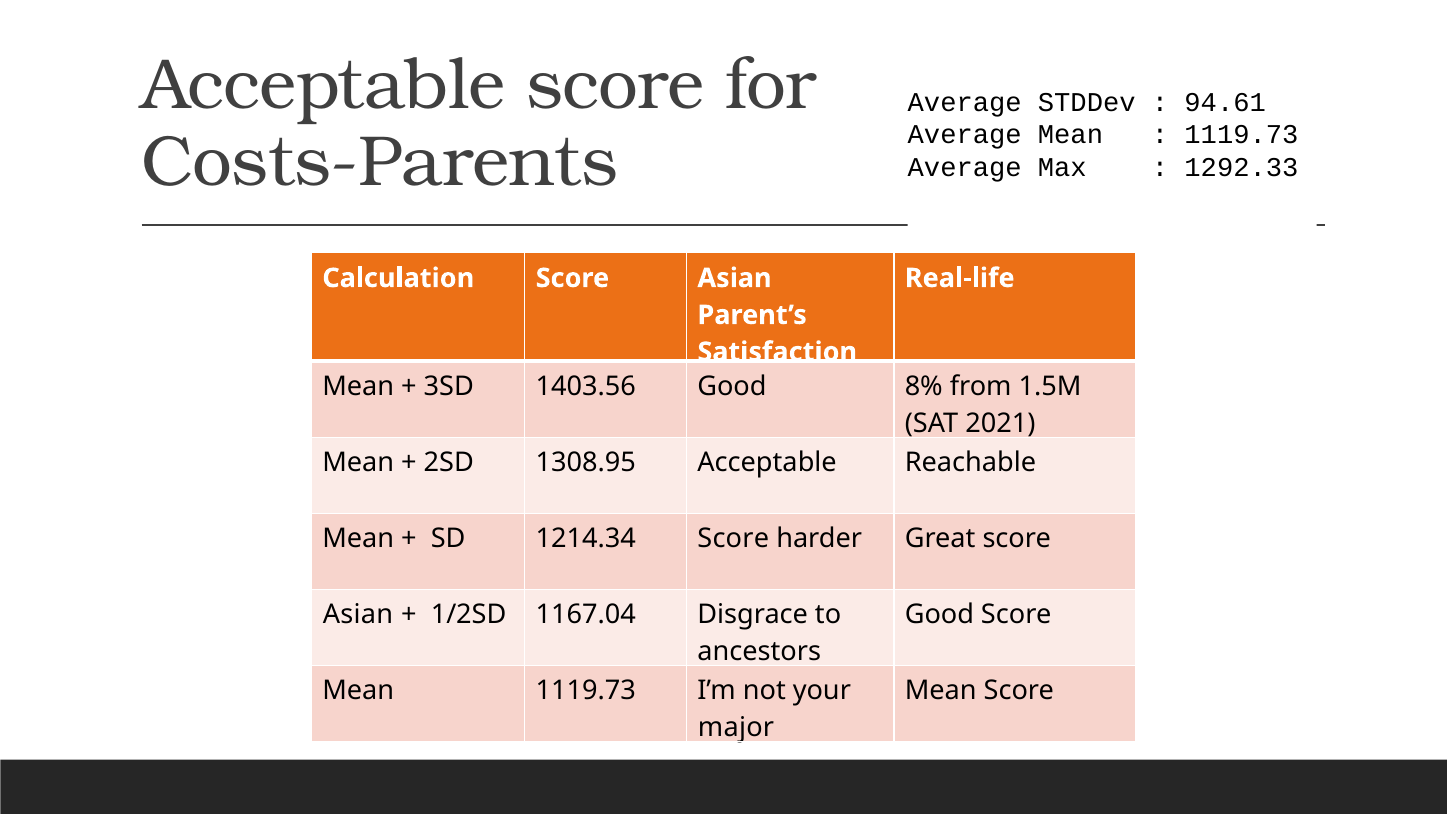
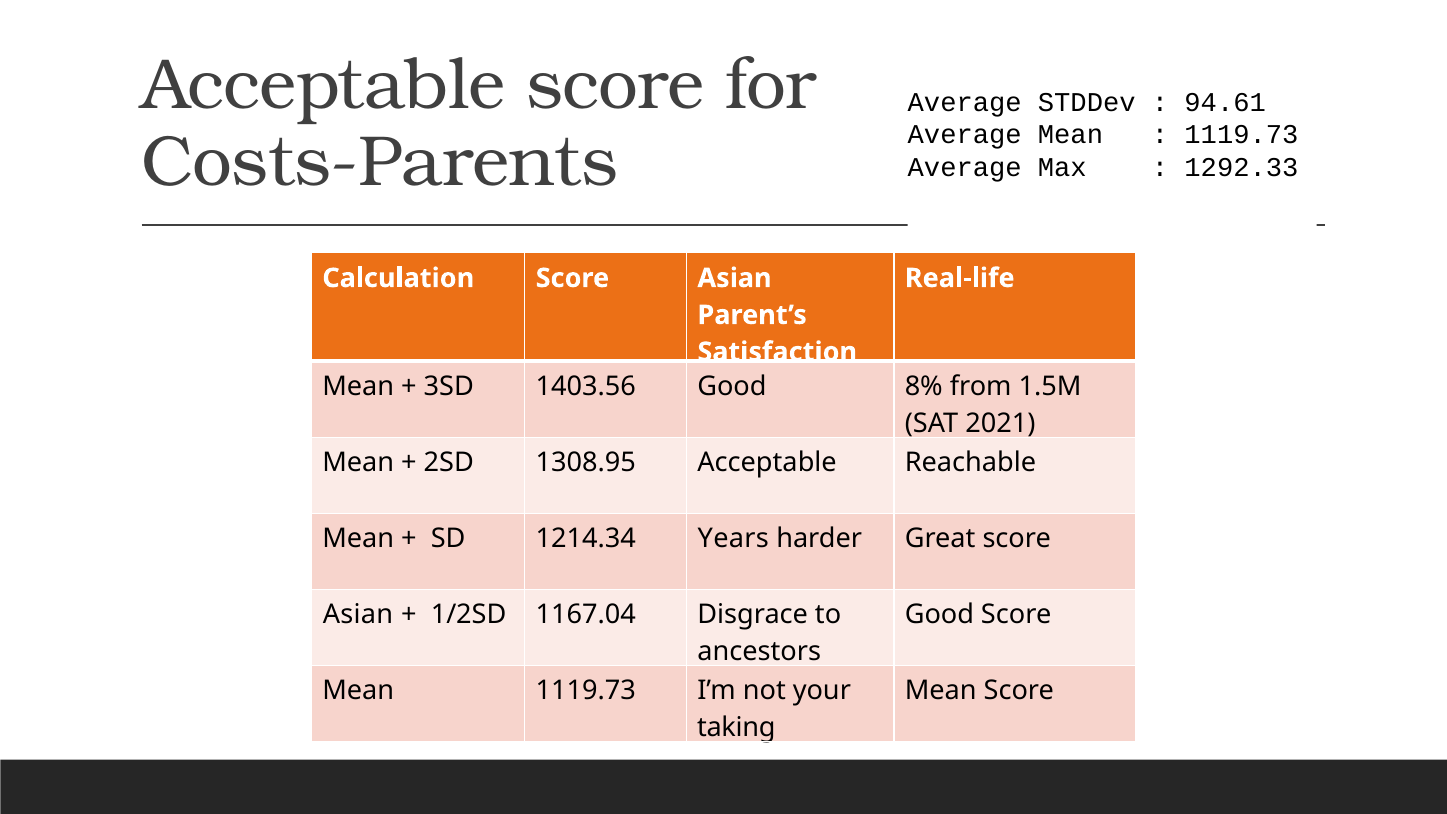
1214.34 Score: Score -> Years (733, 539)
major: major -> taking (736, 728)
